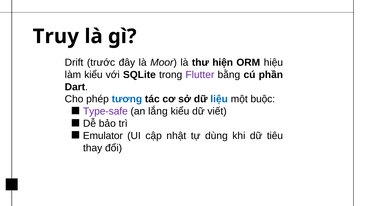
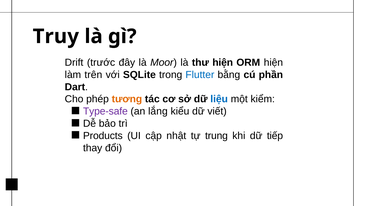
ORM hiệu: hiệu -> hiện (273, 62)
làm kiểu: kiểu -> trên (93, 75)
Flutter colour: purple -> blue (200, 75)
tương colour: blue -> orange (127, 99)
buộc: buộc -> kiểm (263, 99)
Emulator: Emulator -> Products (103, 136)
dùng: dùng -> trung (216, 136)
tiêu: tiêu -> tiếp (275, 136)
